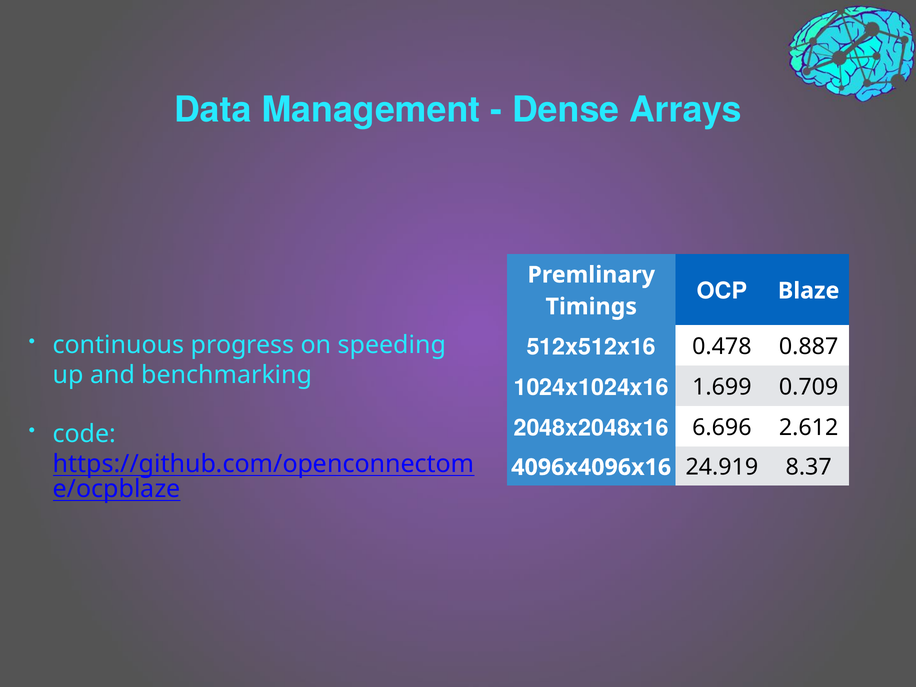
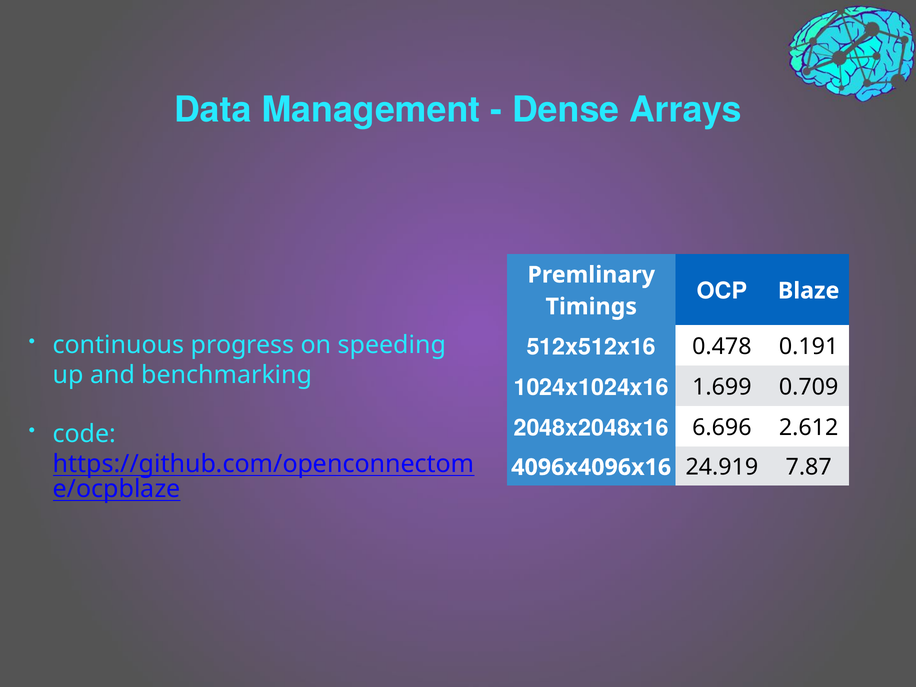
0.887: 0.887 -> 0.191 (809, 346)
8.37: 8.37 -> 7.87 (809, 467)
